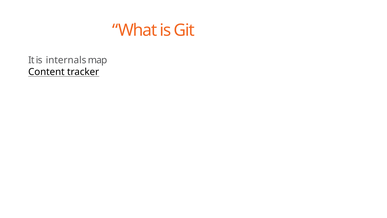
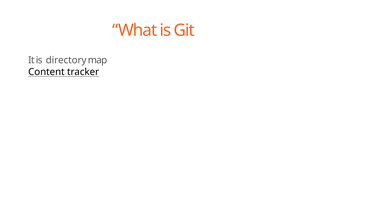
internals: internals -> directory (66, 60)
